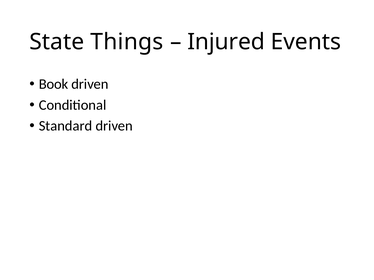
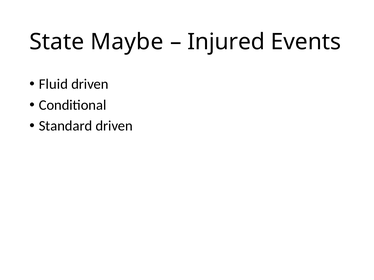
Things: Things -> Maybe (127, 42)
Book: Book -> Fluid (53, 84)
